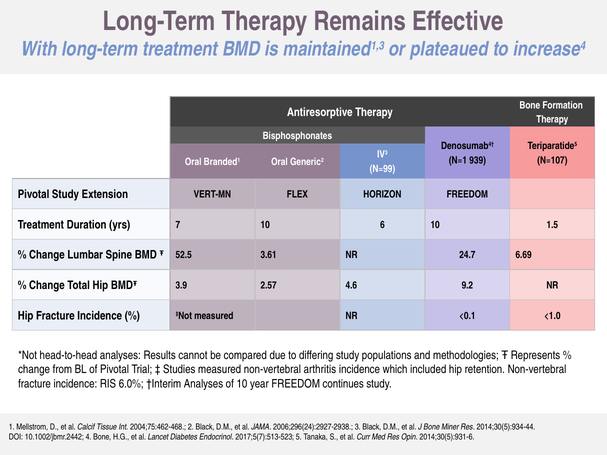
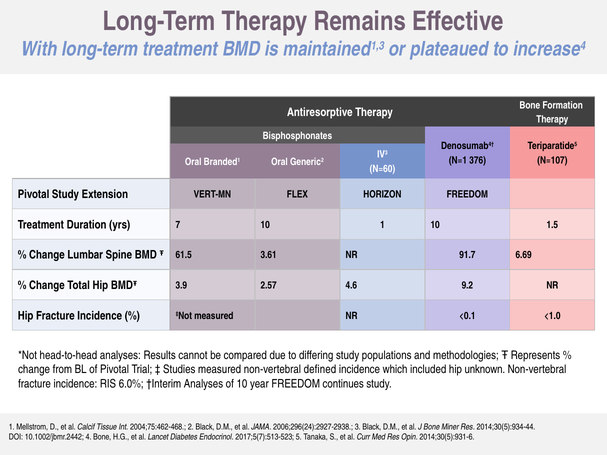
939: 939 -> 376 (478, 161)
N=99: N=99 -> N=60 (382, 169)
10 6: 6 -> 1 (382, 225)
52.5: 52.5 -> 61.5 (184, 255)
24.7: 24.7 -> 91.7 (467, 255)
arthritis: arthritis -> defined (320, 370)
retention: retention -> unknown (485, 370)
